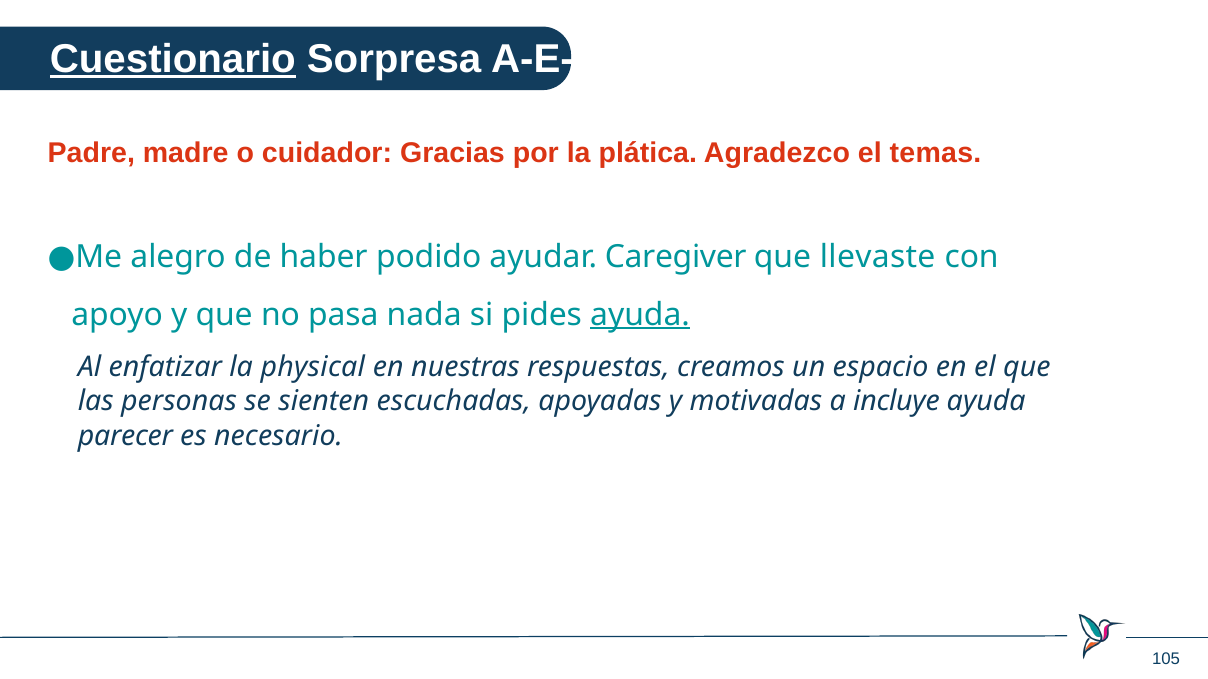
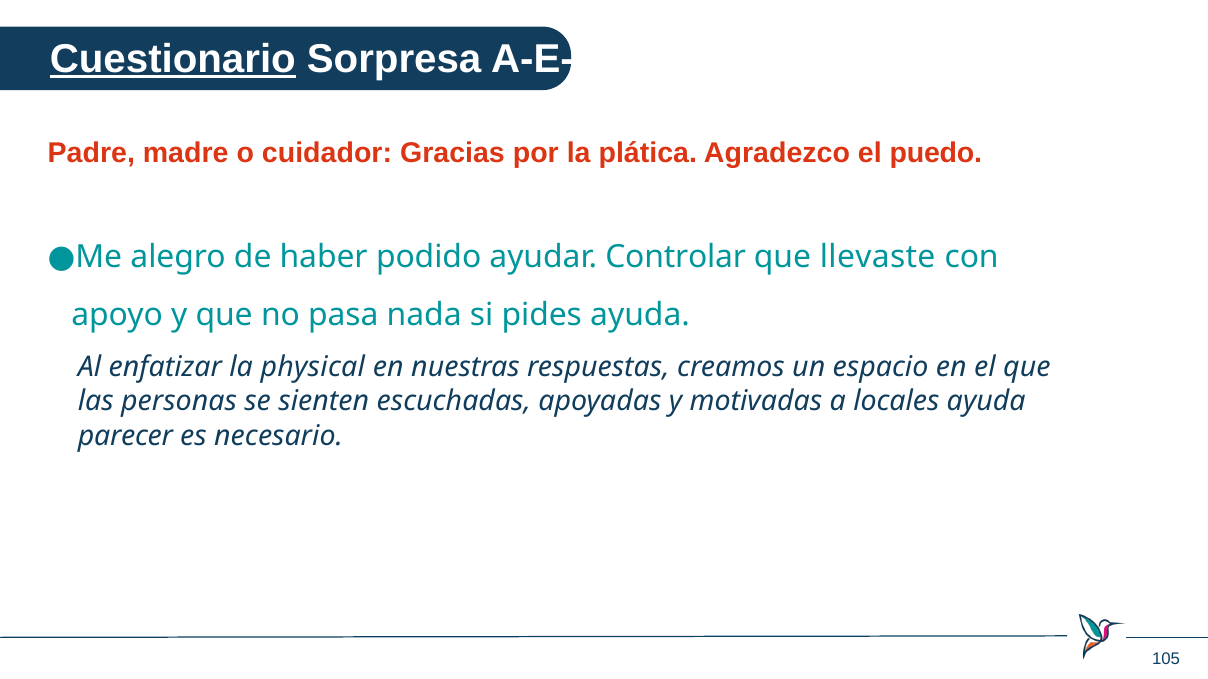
temas: temas -> puedo (936, 154)
Caregiver: Caregiver -> Controlar (676, 257)
ayuda underline: present -> none (640, 315)
incluye: incluye -> locales (896, 402)
